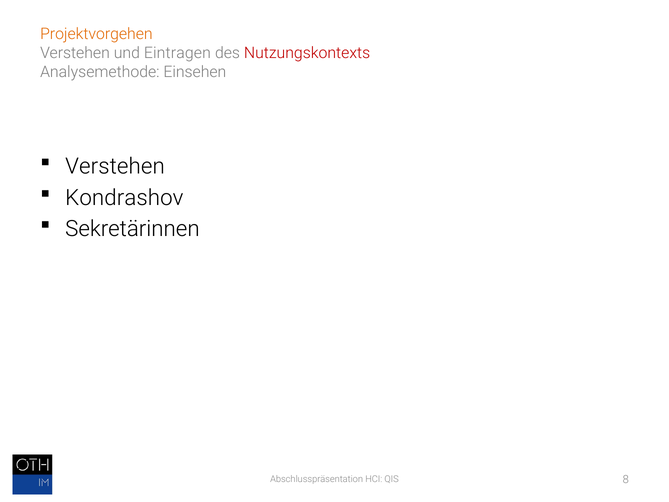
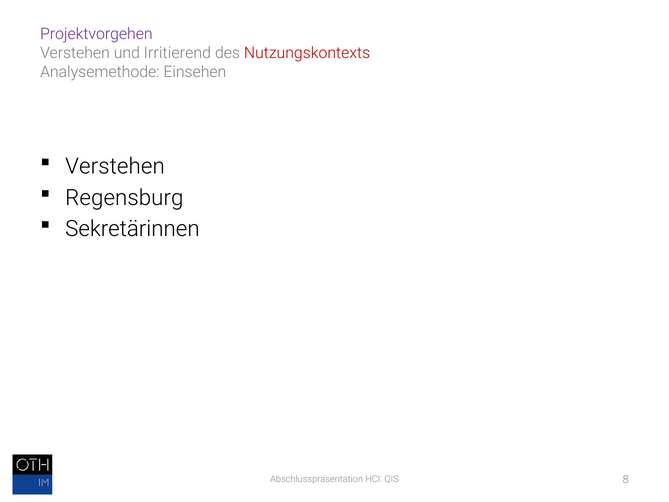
Projektvorgehen colour: orange -> purple (96, 34)
Eintragen: Eintragen -> Irritierend (177, 53)
Kondrashov: Kondrashov -> Regensburg (124, 198)
